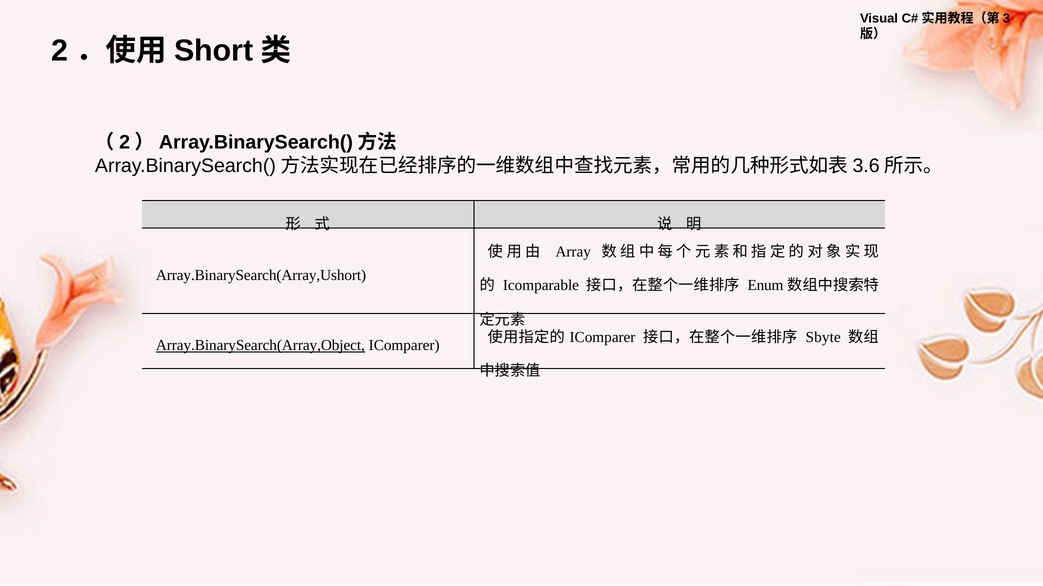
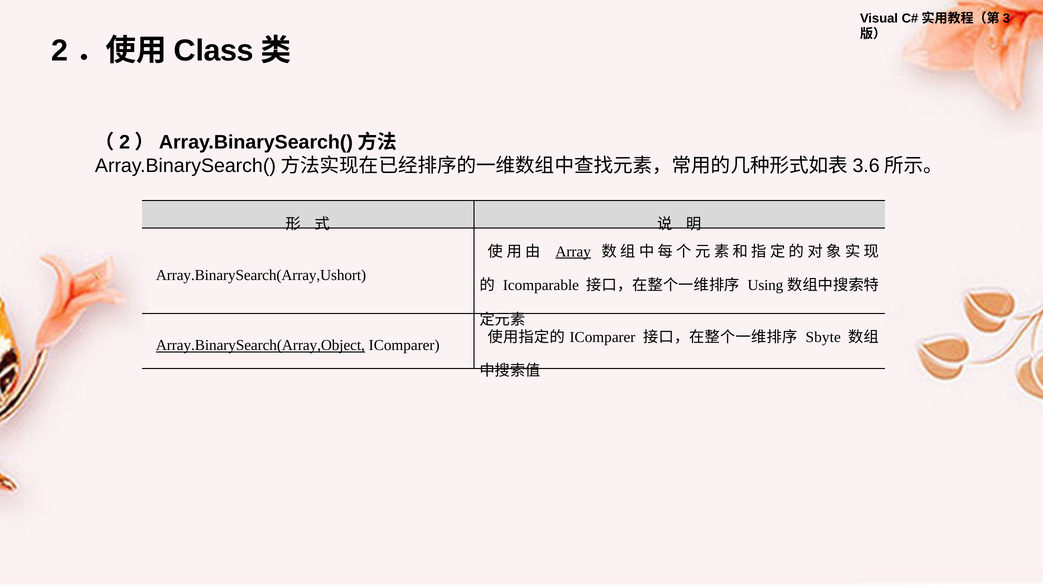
Short: Short -> Class (214, 51)
Array underline: none -> present (573, 252)
Enum: Enum -> Using (765, 286)
